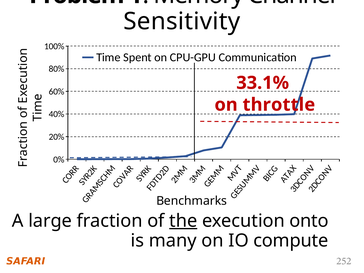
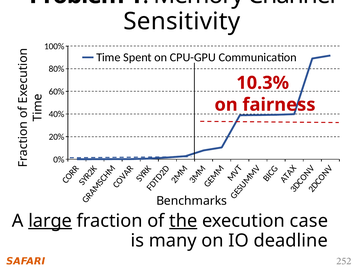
33.1%: 33.1% -> 10.3% (263, 83)
throttle: throttle -> fairness (279, 105)
large underline: none -> present (50, 221)
onto: onto -> case (309, 221)
compute: compute -> deadline (291, 240)
